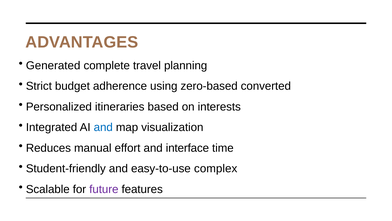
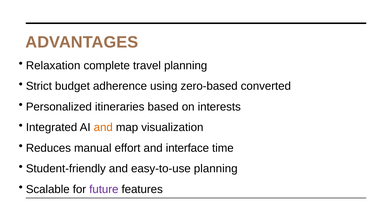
Generated: Generated -> Relaxation (53, 65)
and colour: blue -> orange (103, 127)
easy-to-use complex: complex -> planning (216, 168)
